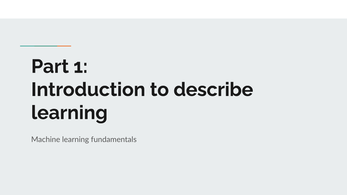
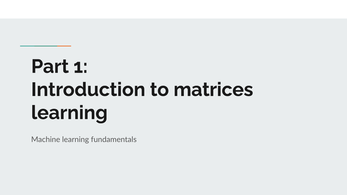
describe: describe -> matrices (213, 90)
